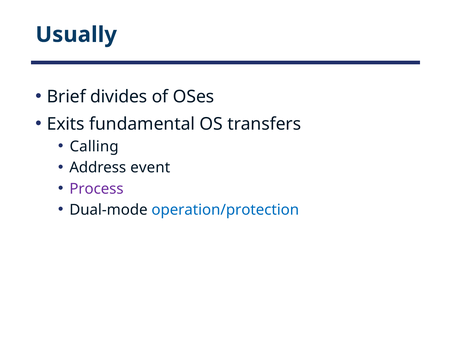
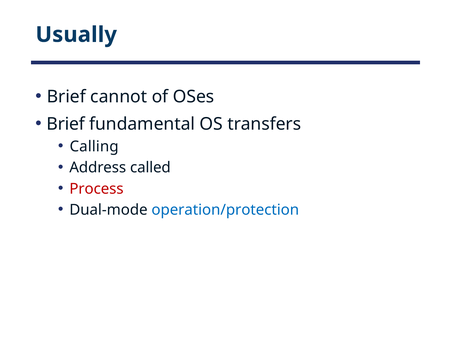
divides: divides -> cannot (119, 97)
Exits: Exits -> Brief (66, 124)
event: event -> called (150, 168)
Process colour: purple -> red (96, 189)
